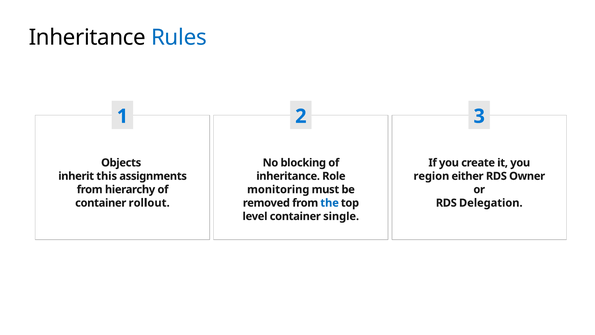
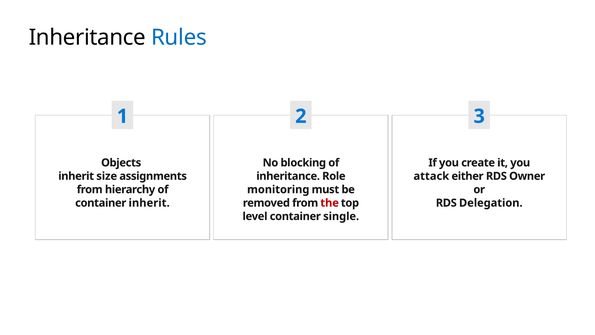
this: this -> size (107, 176)
region: region -> attack (431, 176)
container rollout: rollout -> inherit (149, 203)
the colour: blue -> red (330, 203)
